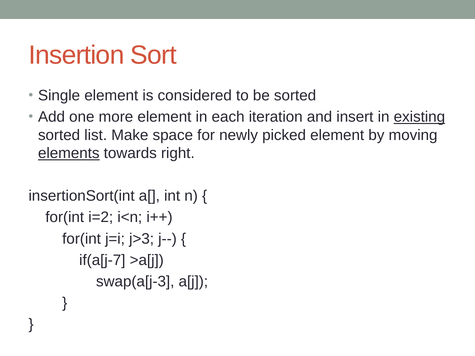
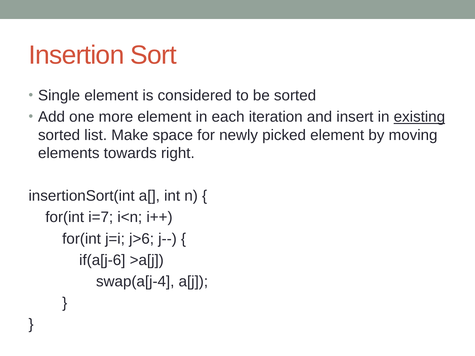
elements underline: present -> none (69, 153)
i=2: i=2 -> i=7 (101, 217)
j>3: j>3 -> j>6 (142, 239)
if(a[j-7: if(a[j-7 -> if(a[j-6 (102, 260)
swap(a[j-3: swap(a[j-3 -> swap(a[j-4 (135, 282)
